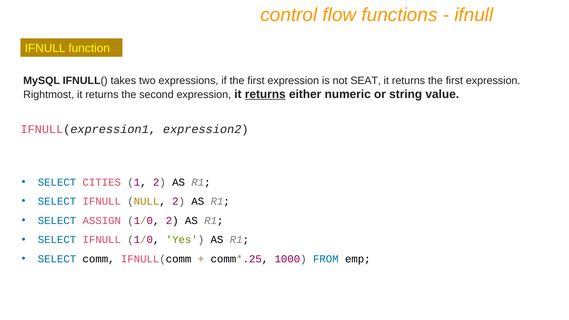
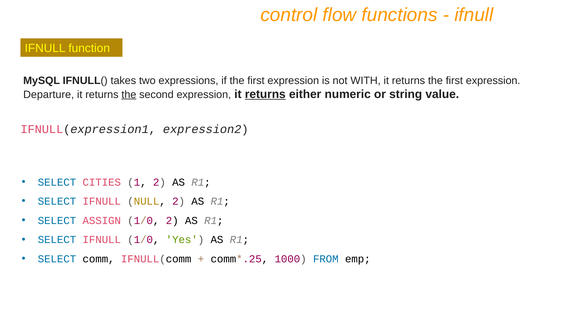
SEAT: SEAT -> WITH (366, 81)
Rightmost: Rightmost -> Departure (49, 95)
the underline: none -> present (129, 95)
